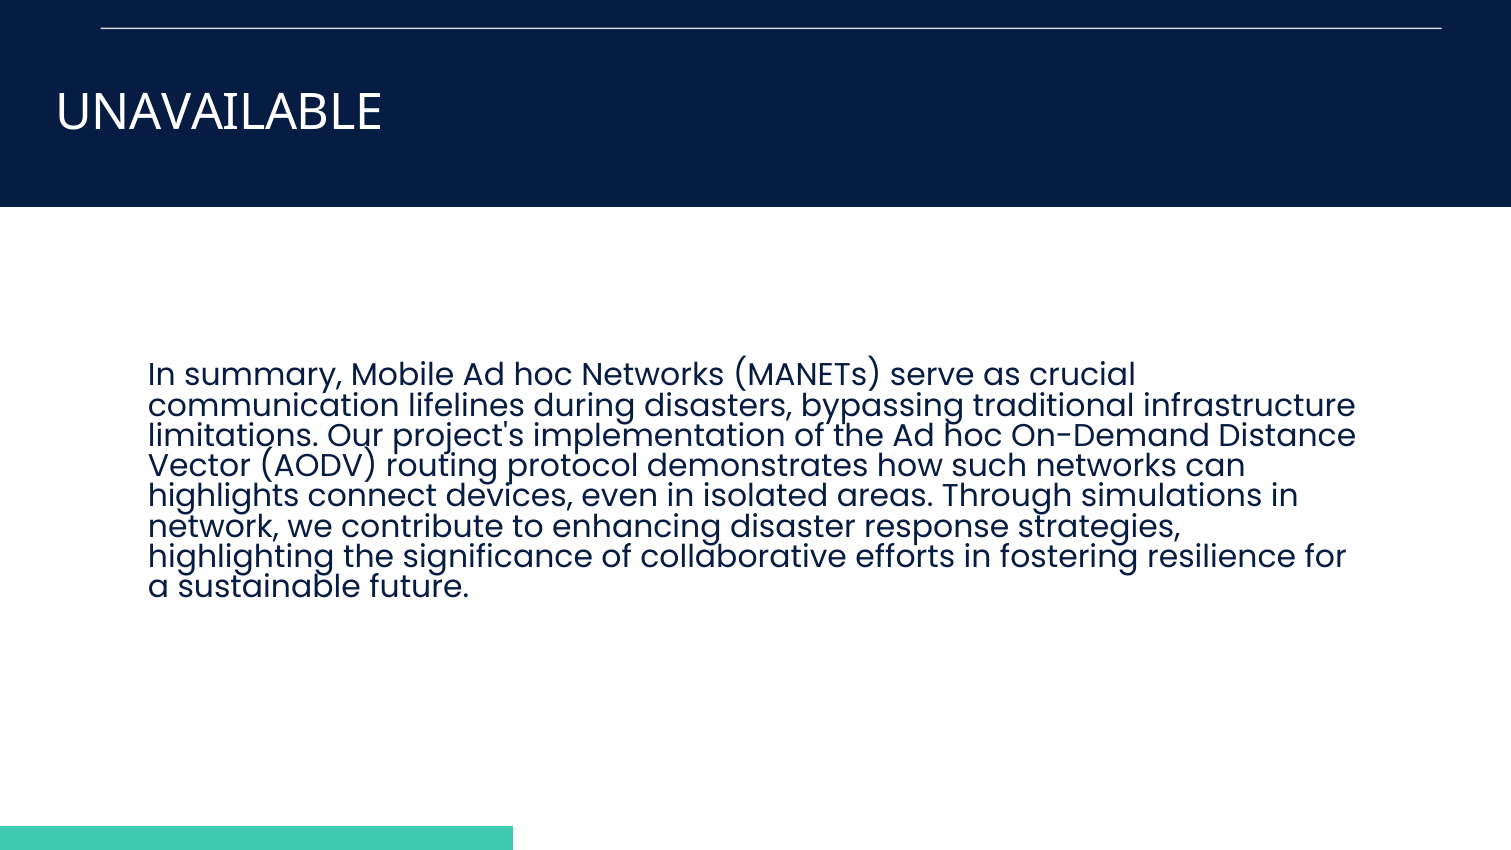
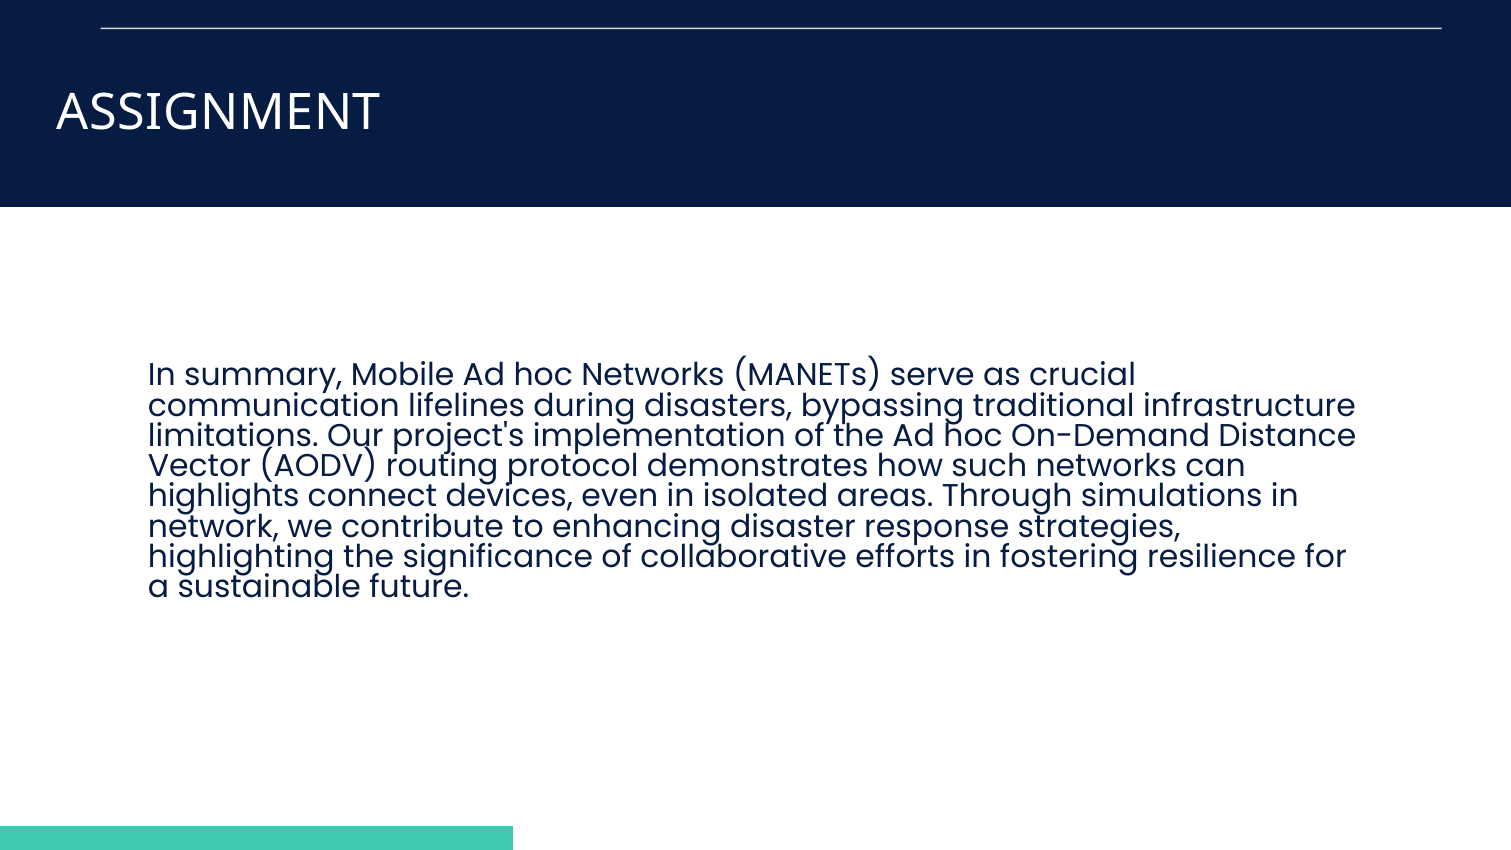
UNAVAILABLE: UNAVAILABLE -> ASSIGNMENT (219, 113)
